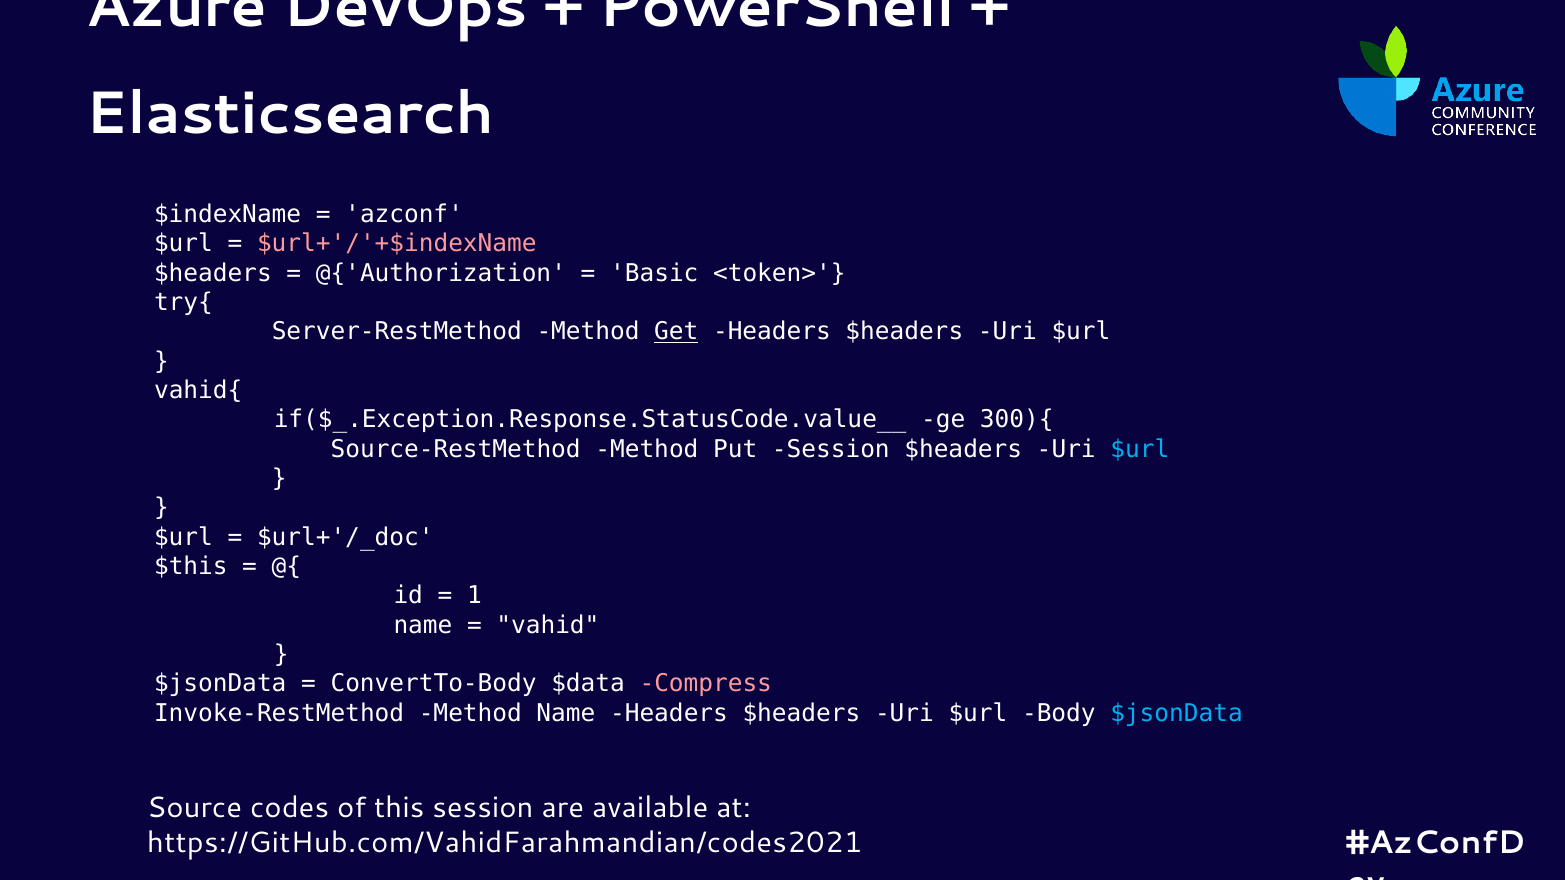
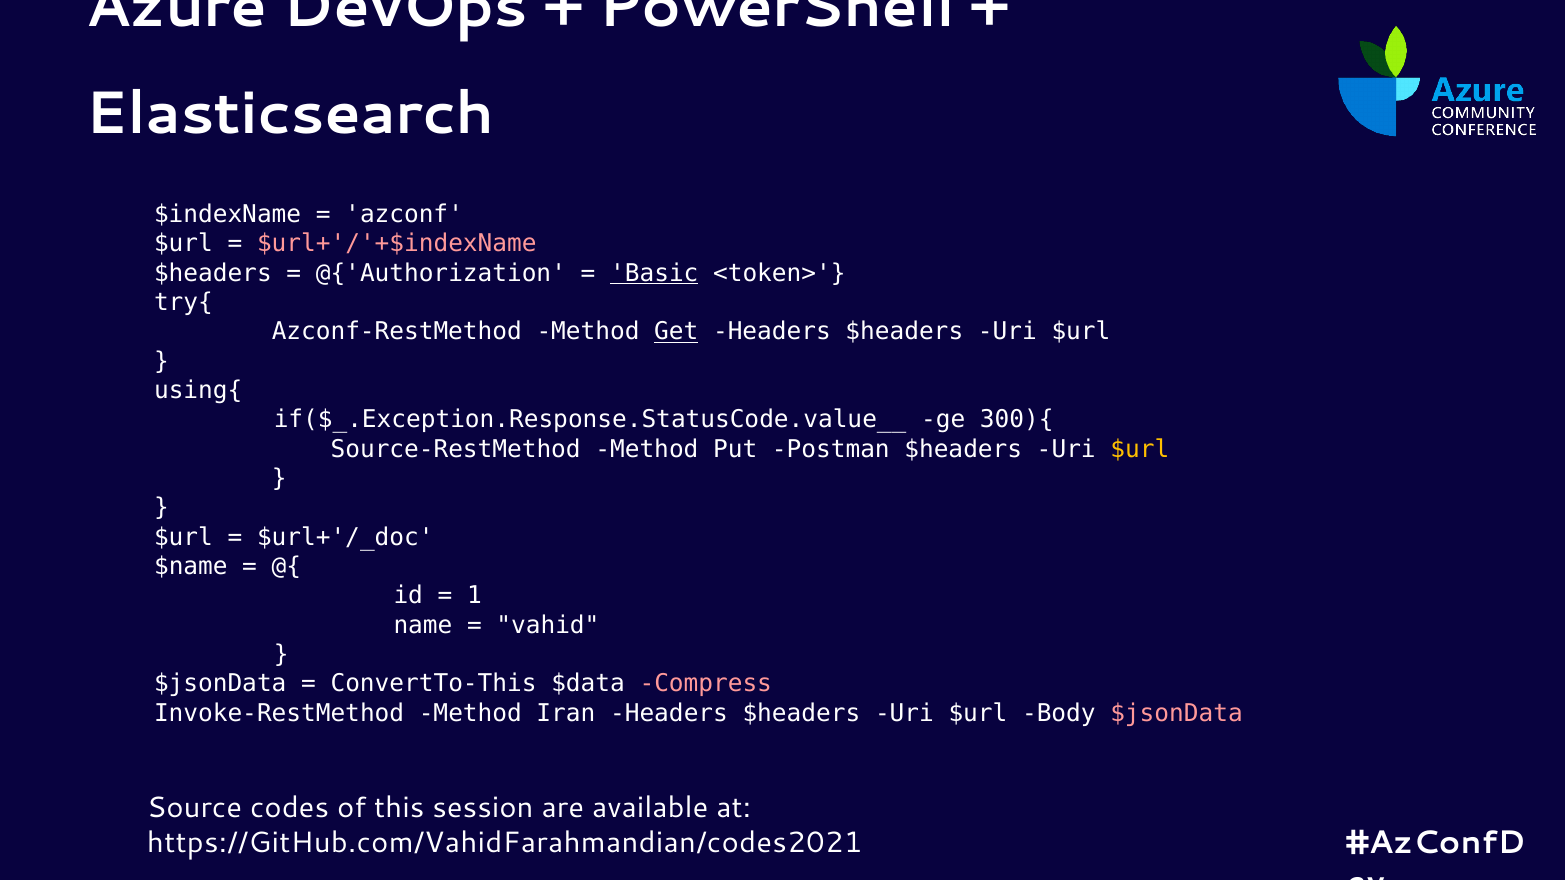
Basic underline: none -> present (654, 273)
Server-RestMethod: Server-RestMethod -> Azconf-RestMethod (397, 332)
vahid{: vahid{ -> using{ (198, 391)
Put Session: Session -> Postman (831, 449)
$url colour: light blue -> yellow (1140, 449)
$this: $this -> $name (191, 567)
ConvertTo-Body: ConvertTo-Body -> ConvertTo-This (434, 684)
Method Name: Name -> Iran (566, 713)
$jsonData colour: light blue -> pink (1177, 713)
